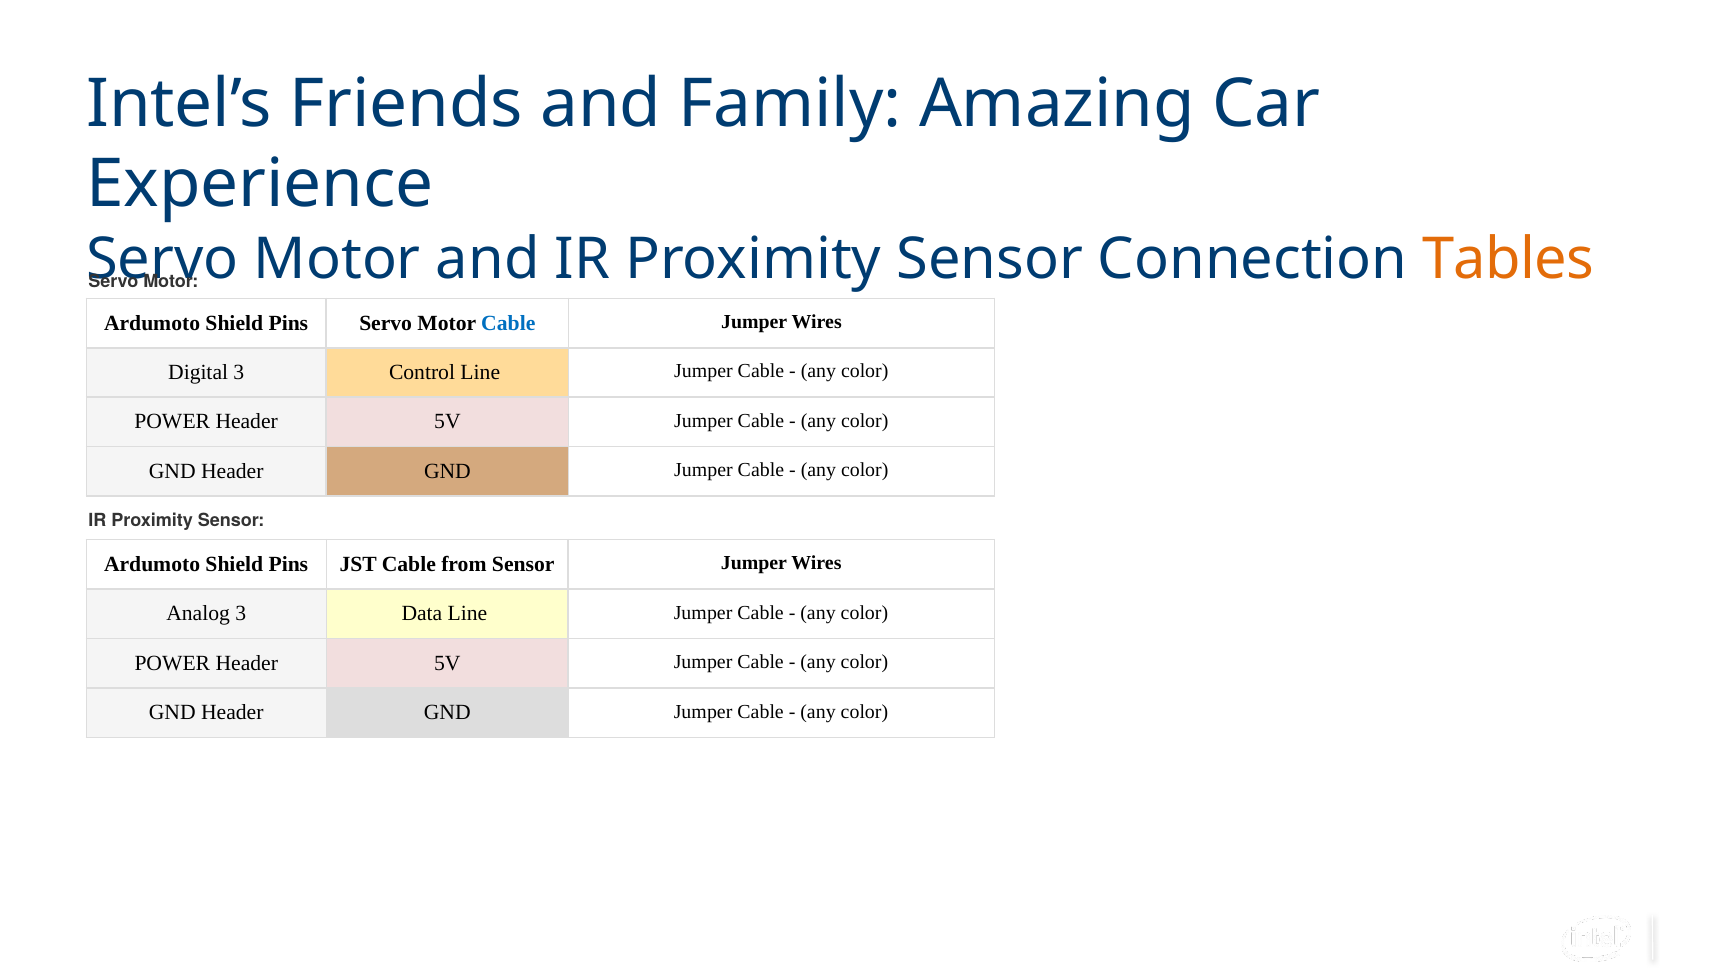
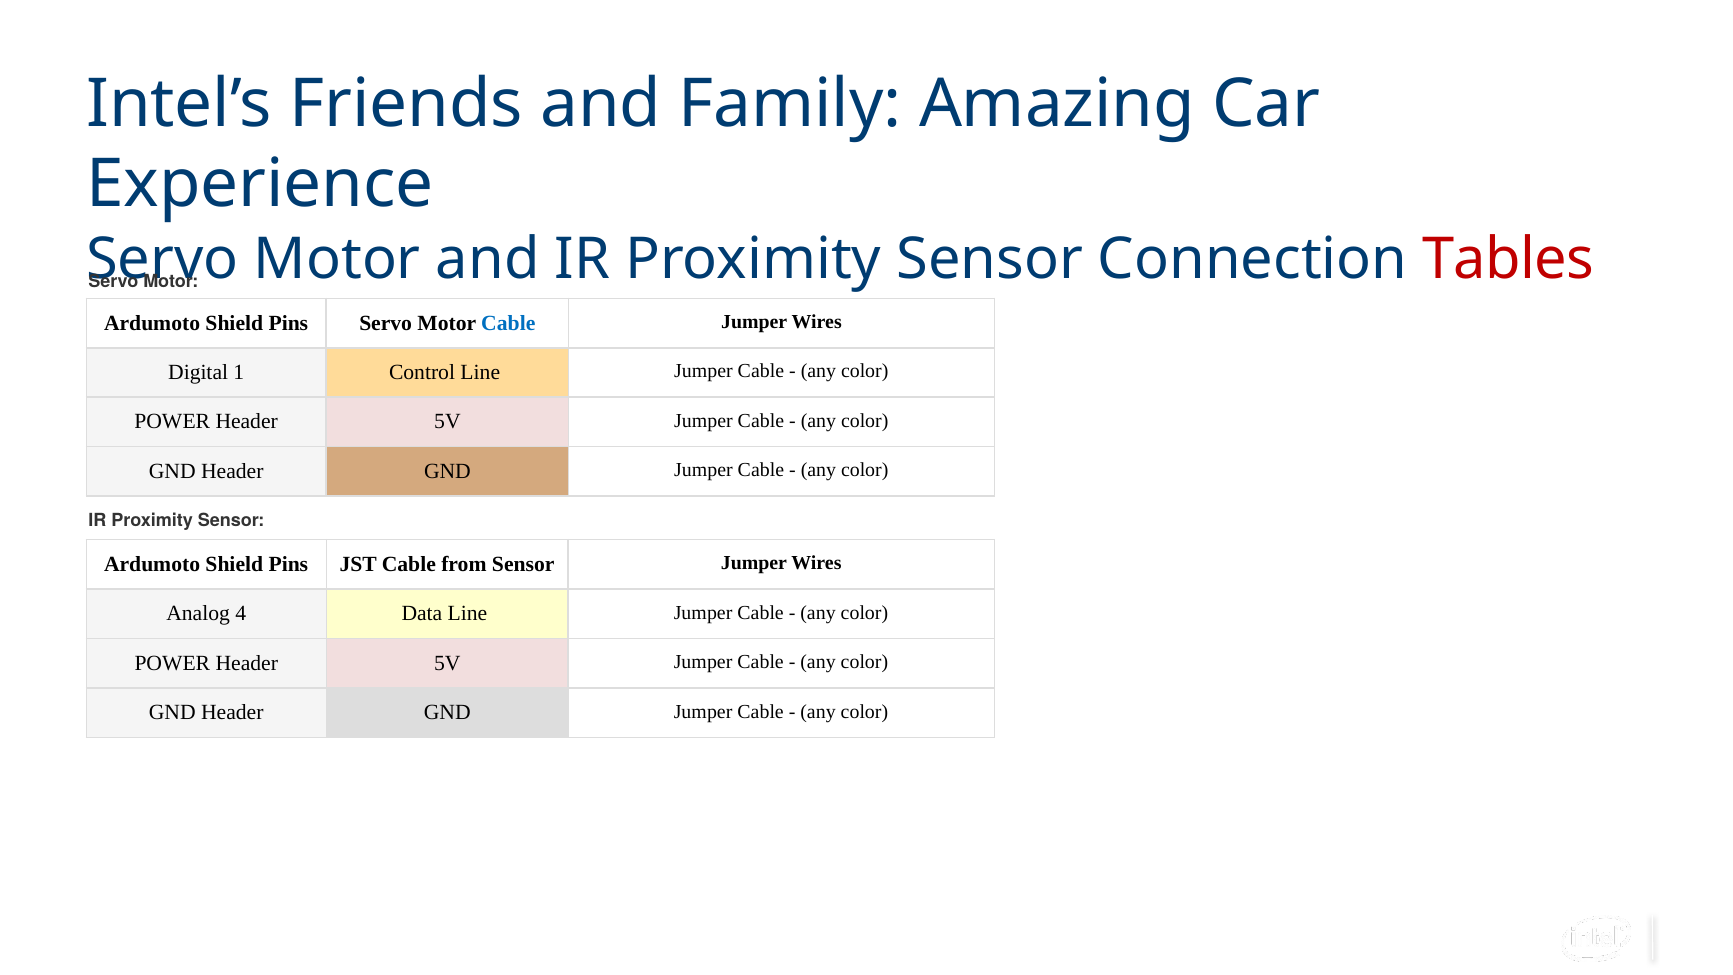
Tables colour: orange -> red (1508, 259)
Digital 3: 3 -> 1 (239, 372)
Analog 3: 3 -> 4 (241, 614)
